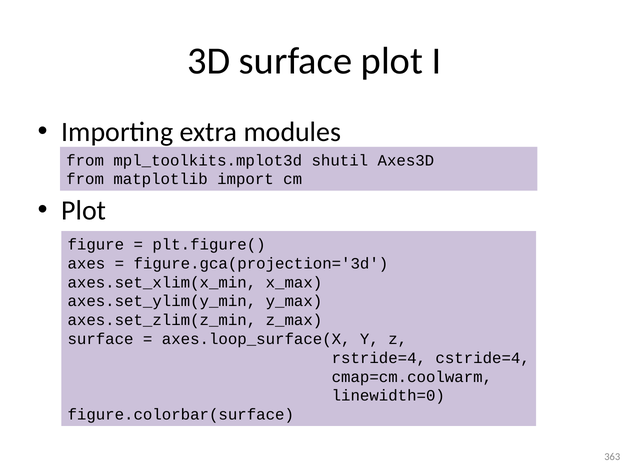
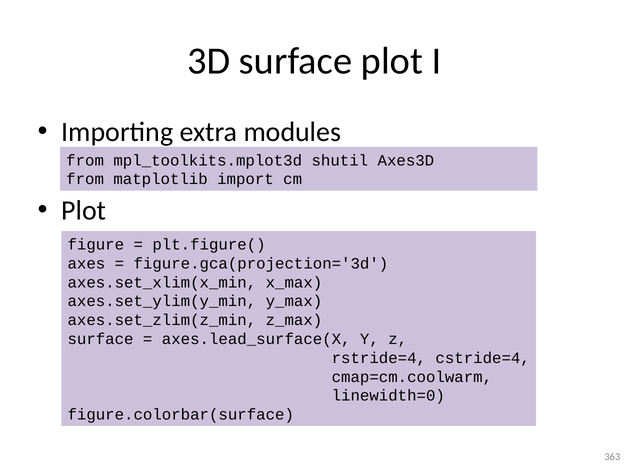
axes.loop_surface(X: axes.loop_surface(X -> axes.lead_surface(X (256, 339)
